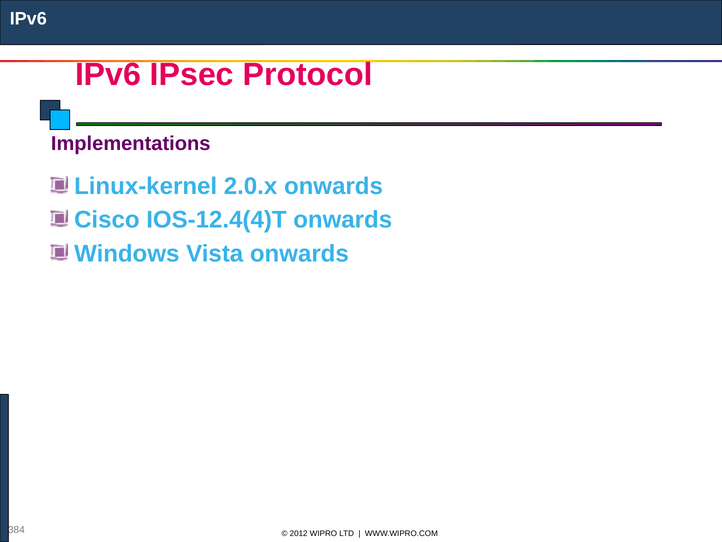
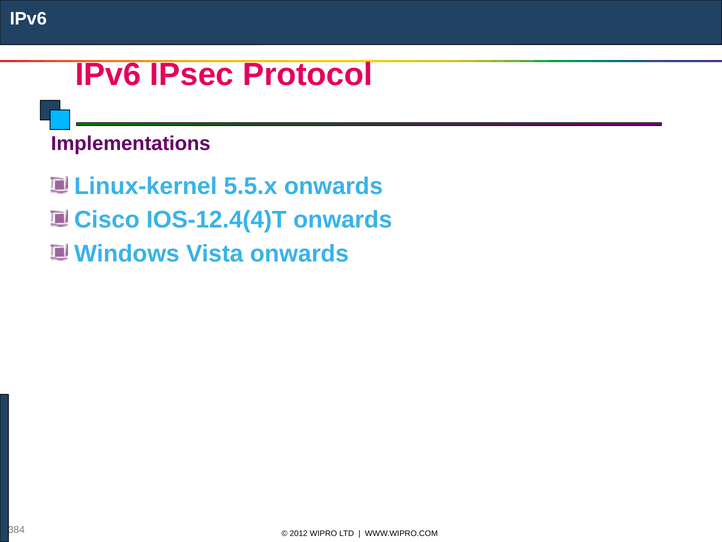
2.0.x: 2.0.x -> 5.5.x (251, 186)
